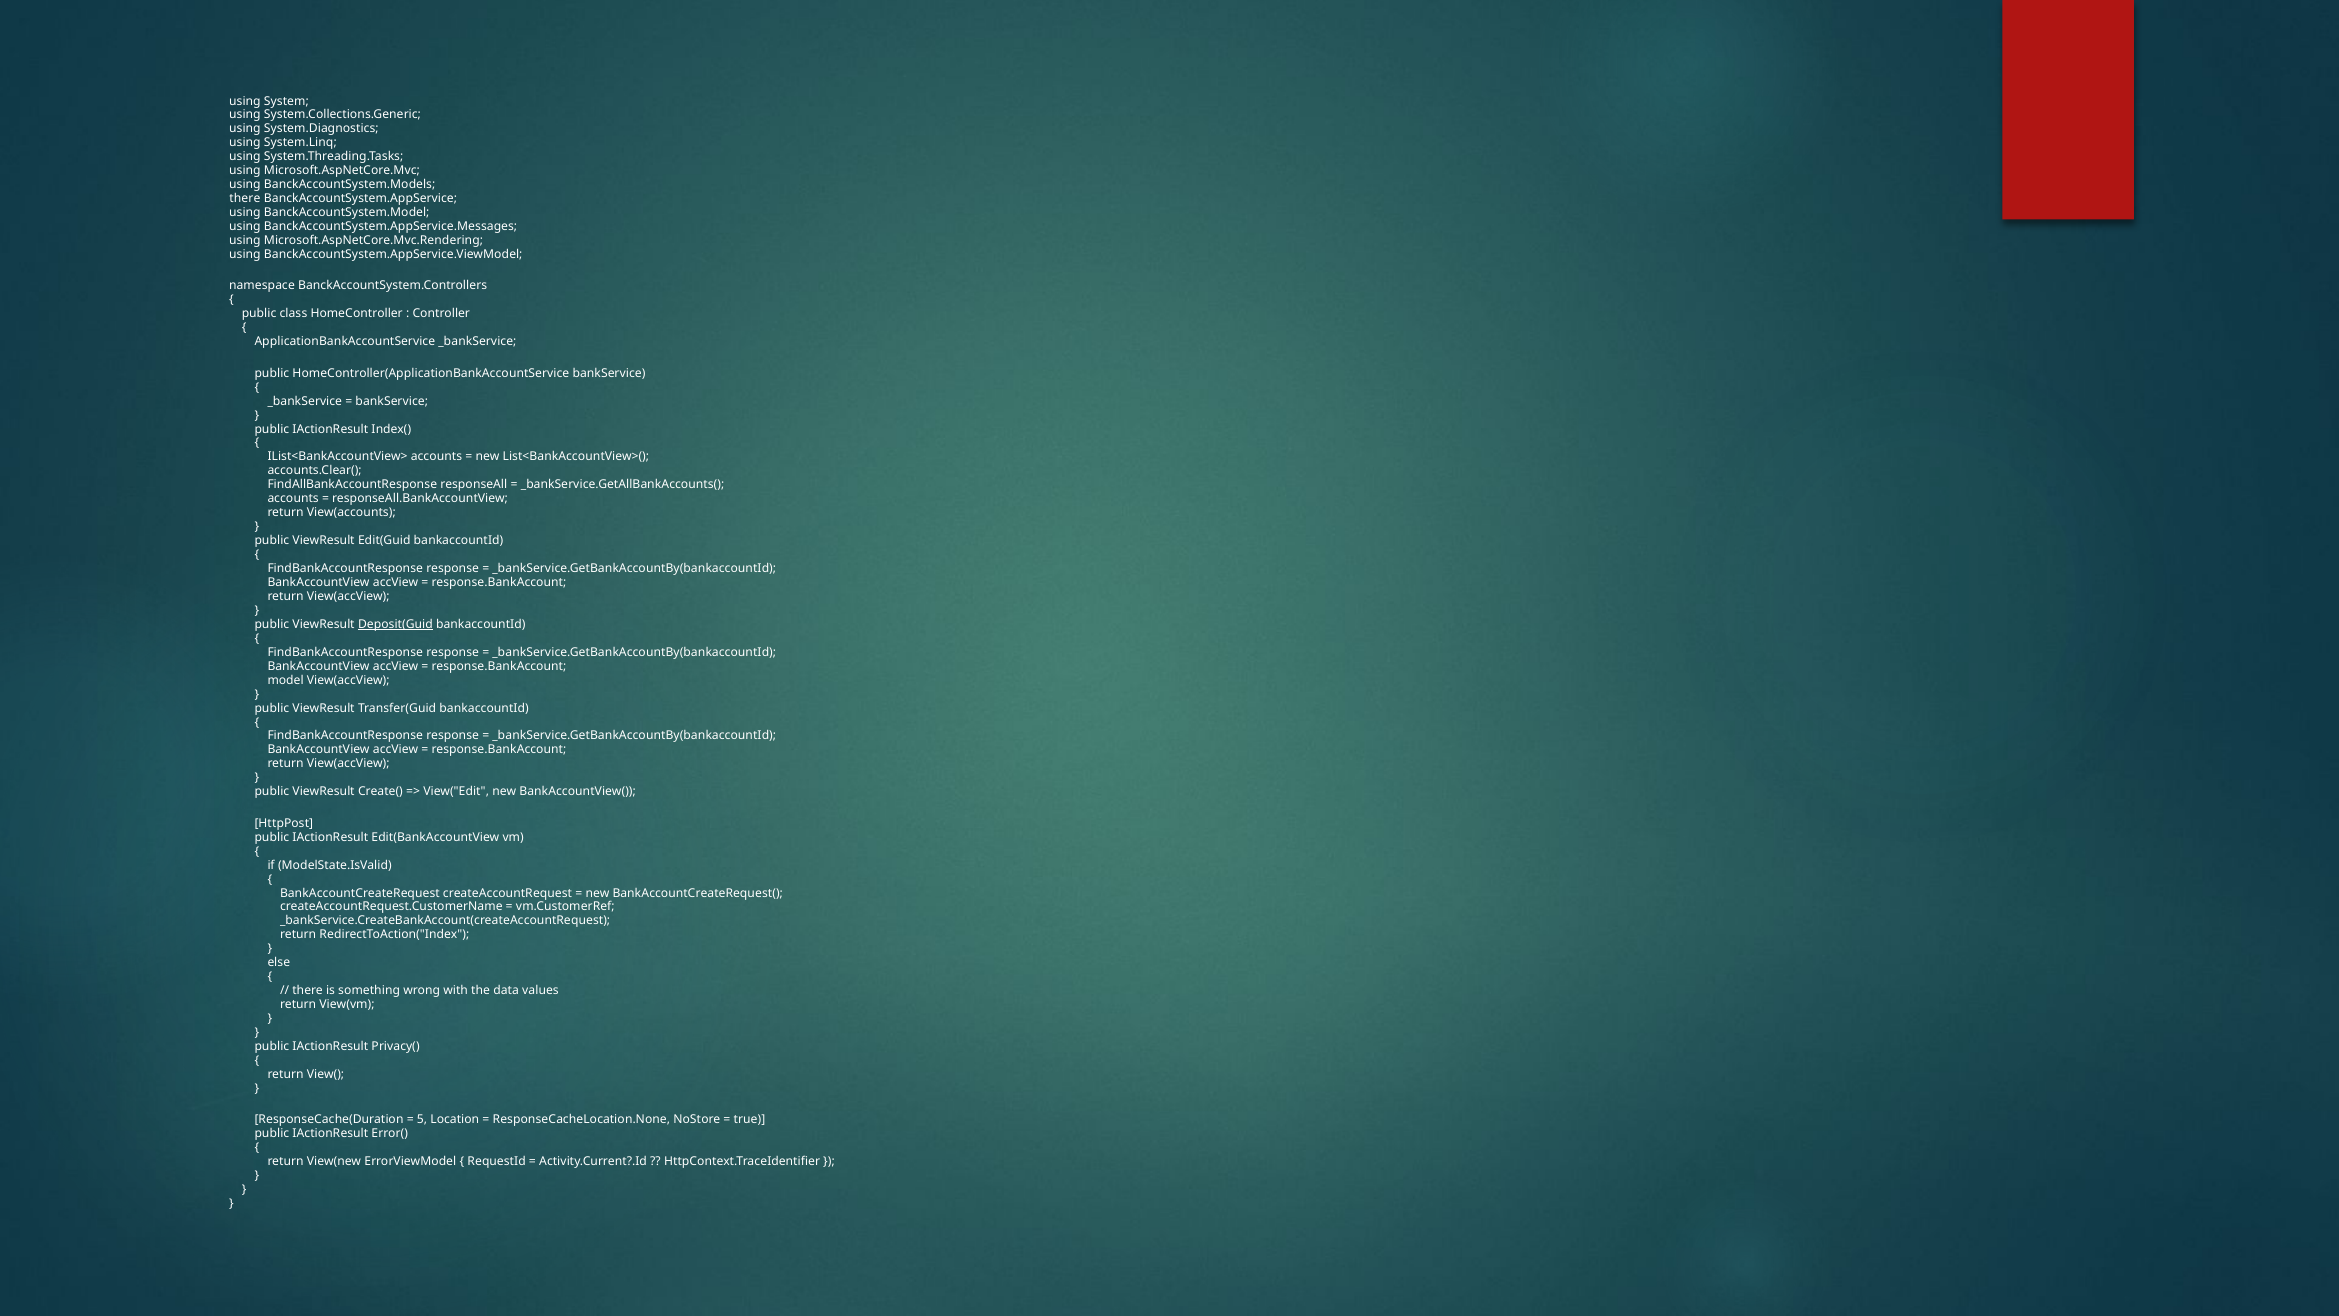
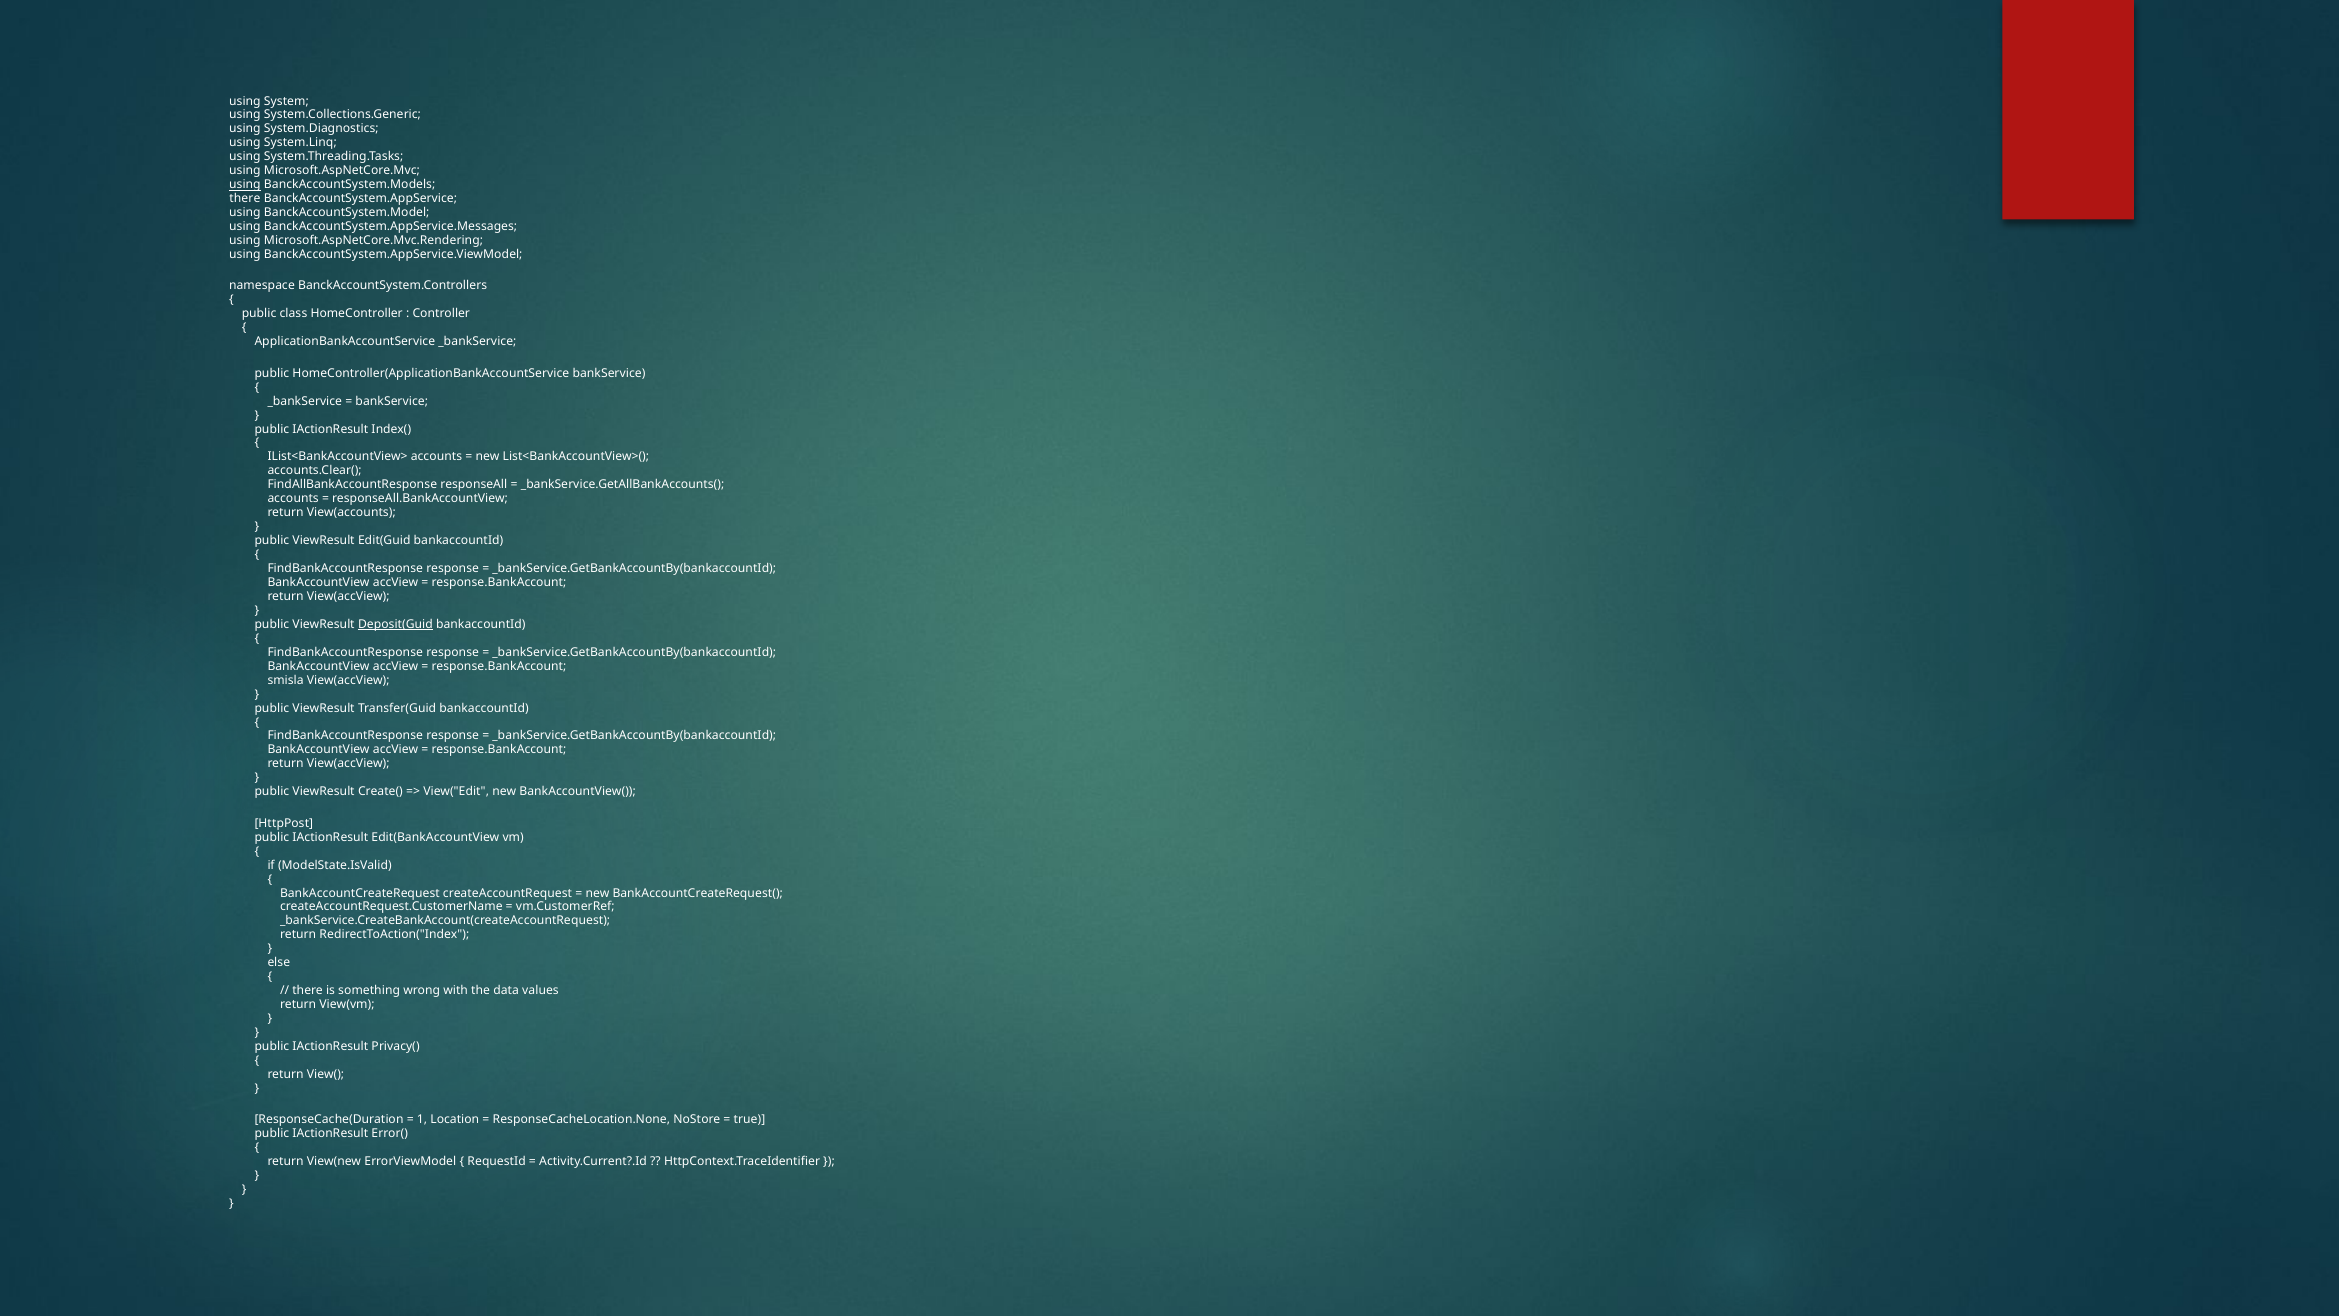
using underline: none -> present (245, 185)
model: model -> smisla (286, 680)
5: 5 -> 1 (422, 1120)
